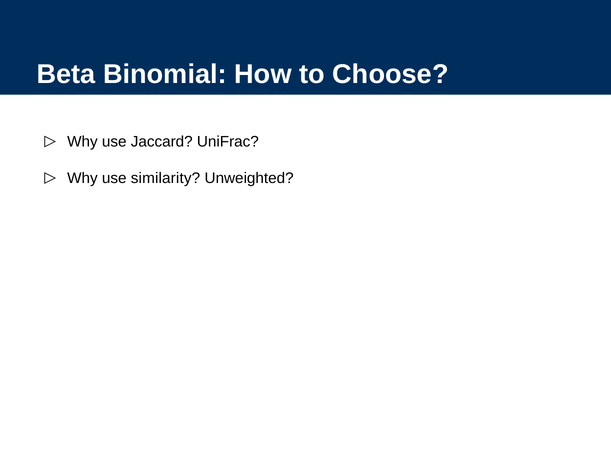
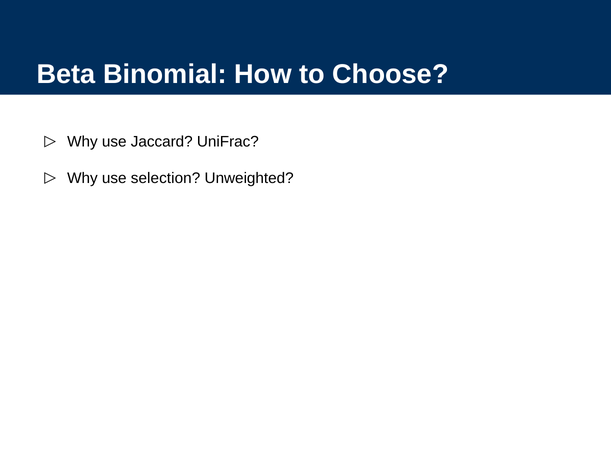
similarity: similarity -> selection (166, 178)
